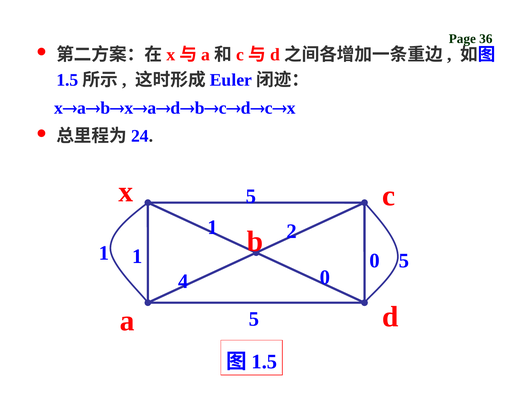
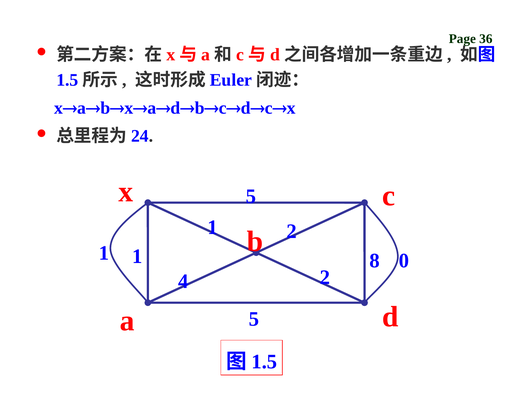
1 5: 5 -> 0 (404, 260)
1 0: 0 -> 8 (375, 260)
4 0: 0 -> 2 (325, 277)
